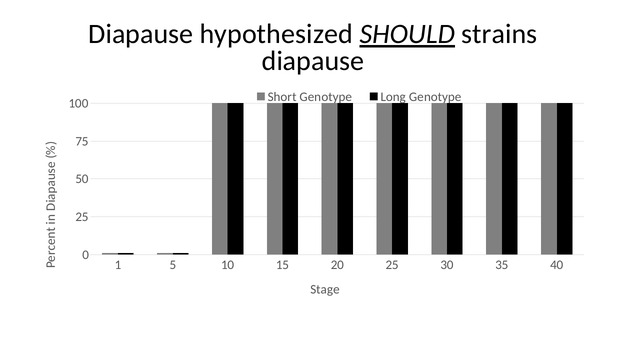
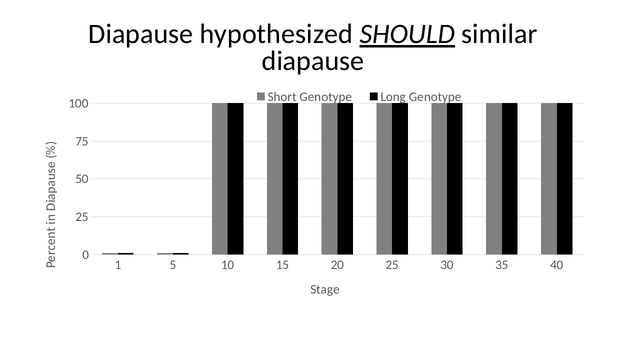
strains: strains -> similar (499, 34)
